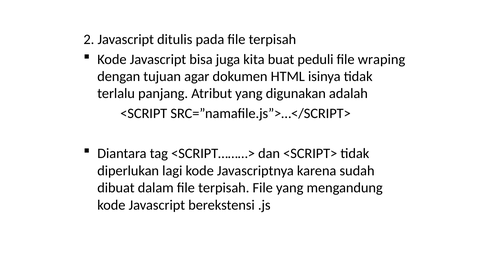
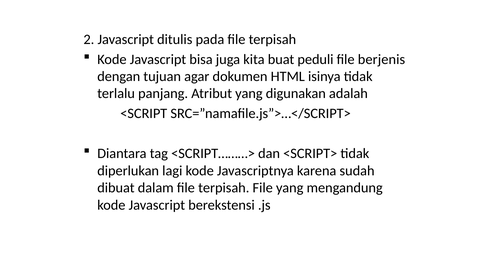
wraping: wraping -> berjenis (381, 59)
